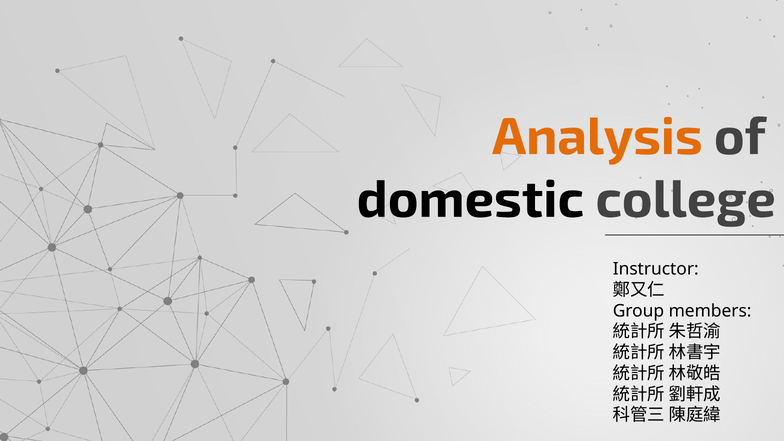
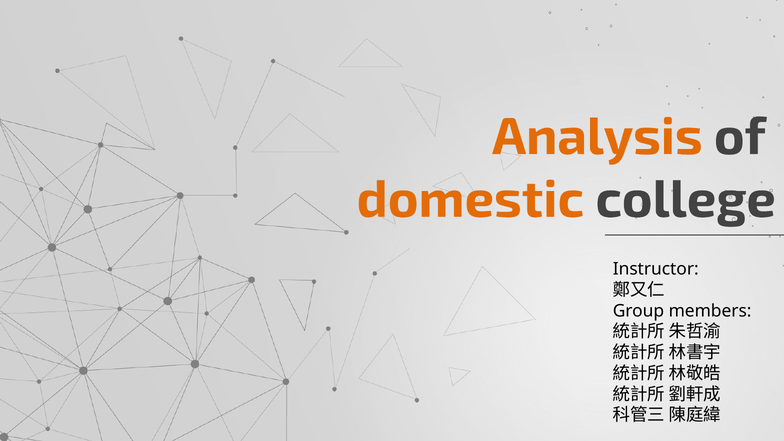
domestic colour: black -> orange (470, 200)
